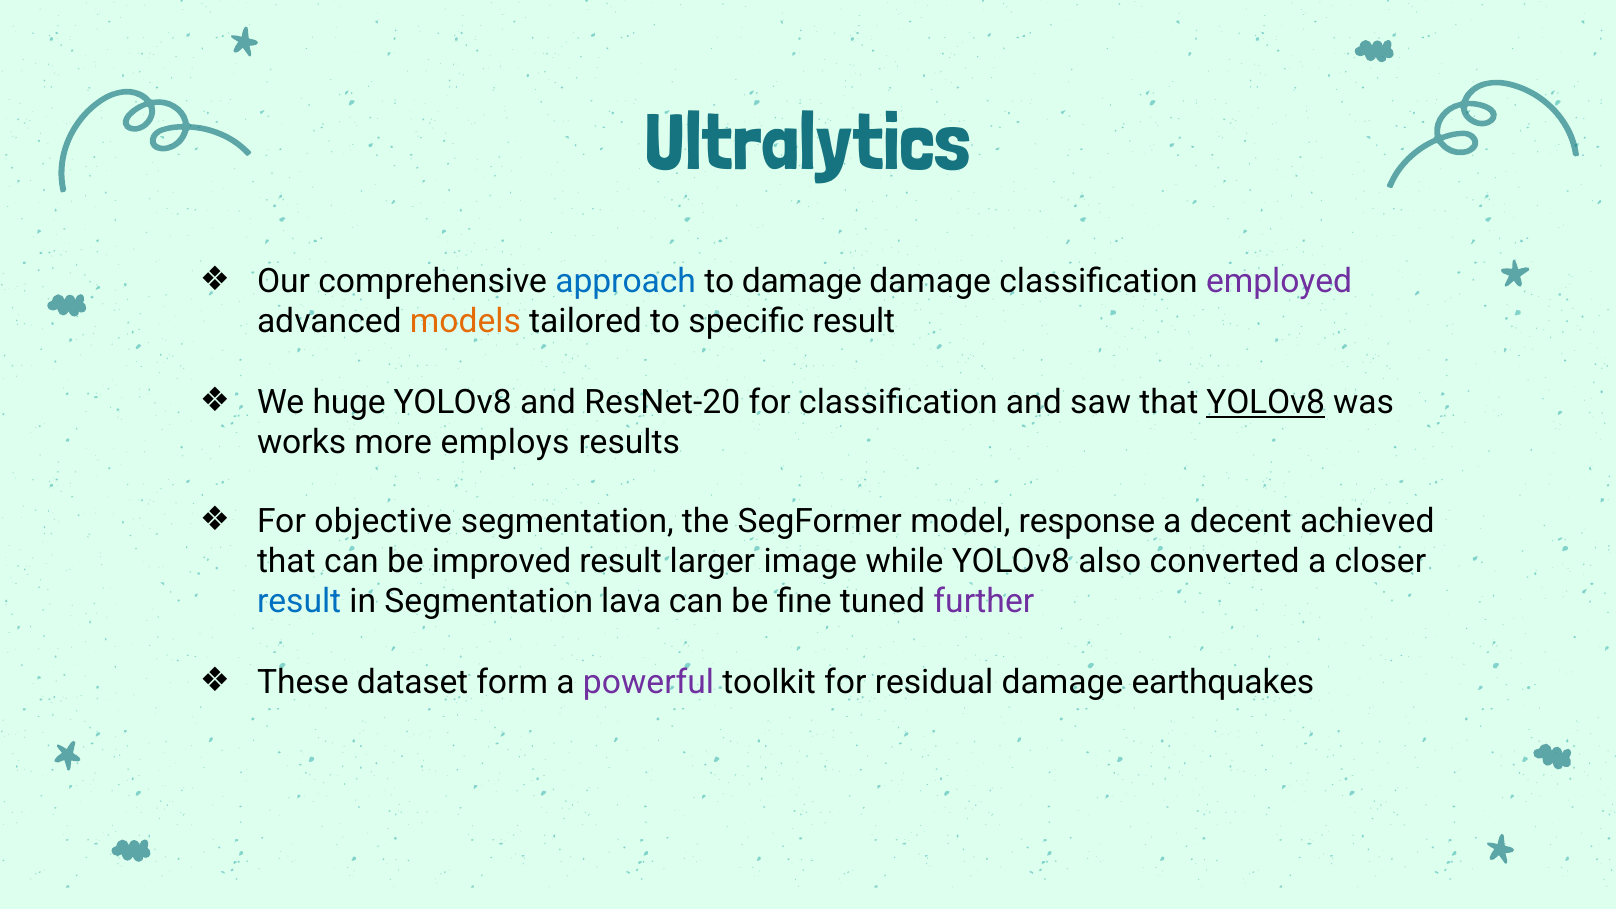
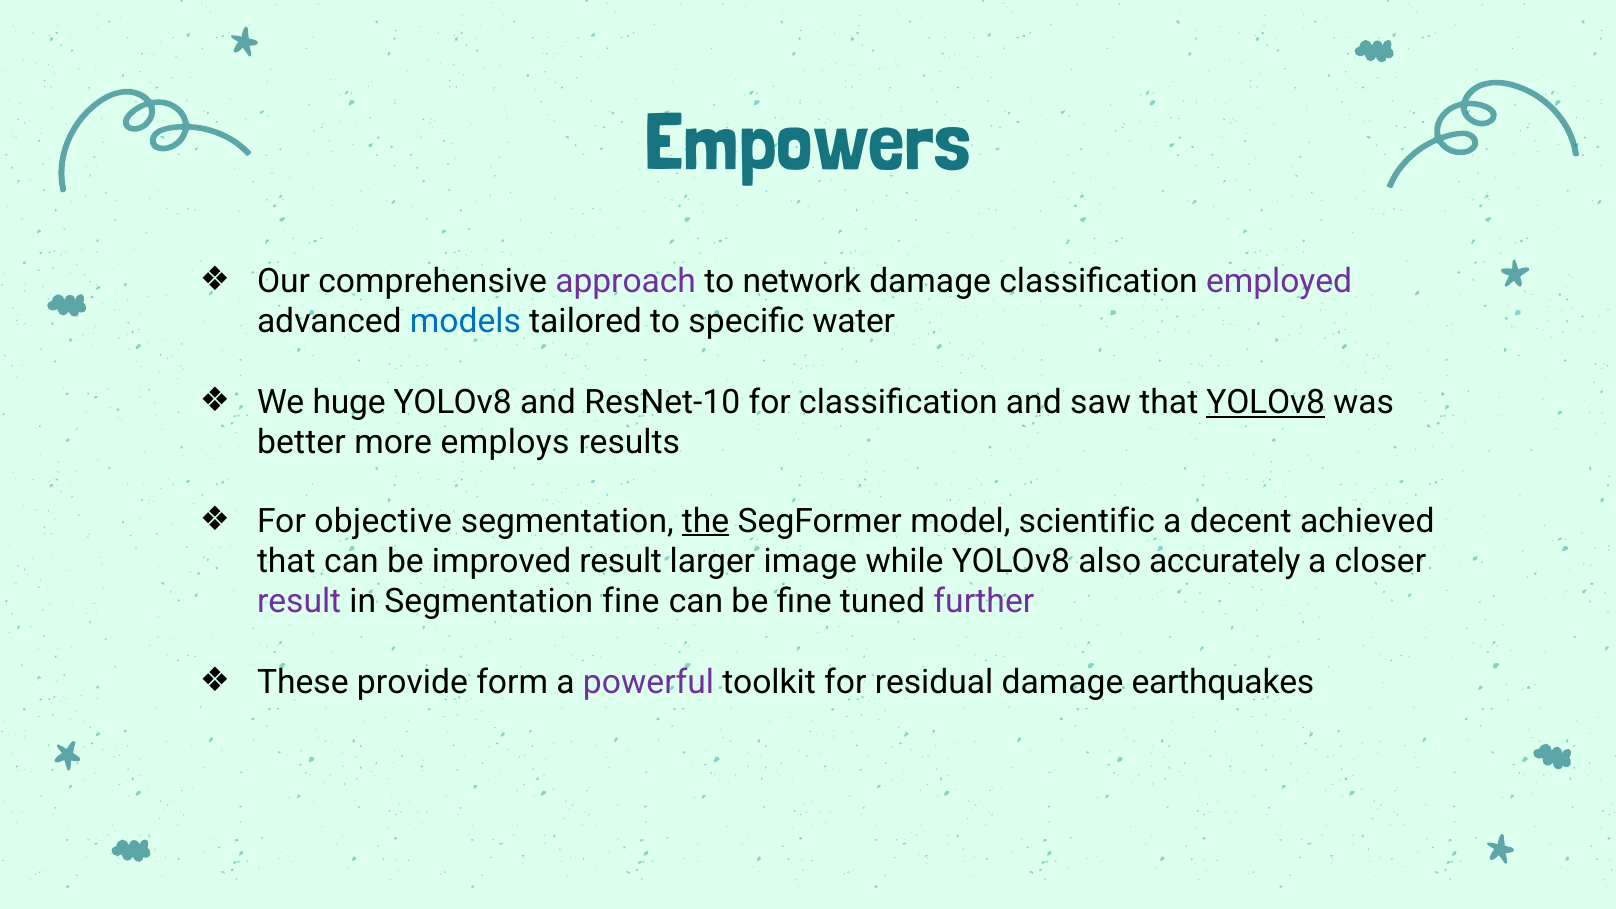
Ultralytics: Ultralytics -> Empowers (808, 143)
approach colour: blue -> purple (626, 281)
to damage: damage -> network (802, 281)
models colour: orange -> blue (465, 322)
specific result: result -> water (854, 322)
ResNet-20: ResNet-20 -> ResNet-10 (662, 403)
works: works -> better (302, 443)
the underline: none -> present (706, 521)
response: response -> scientific (1087, 521)
converted: converted -> accurately (1225, 561)
result colour: blue -> purple (299, 602)
Segmentation lava: lava -> fine (631, 602)
dataset: dataset -> provide (412, 683)
